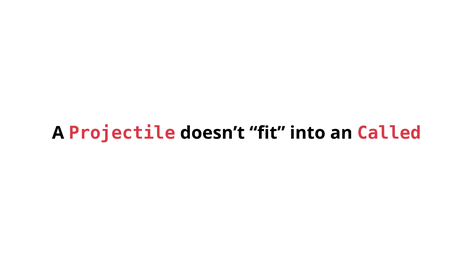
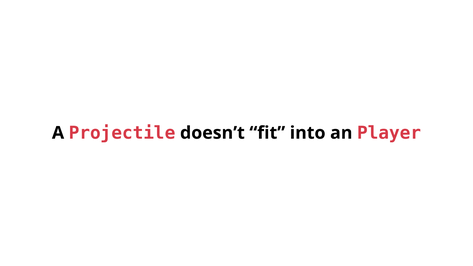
Called: Called -> Player (389, 133)
